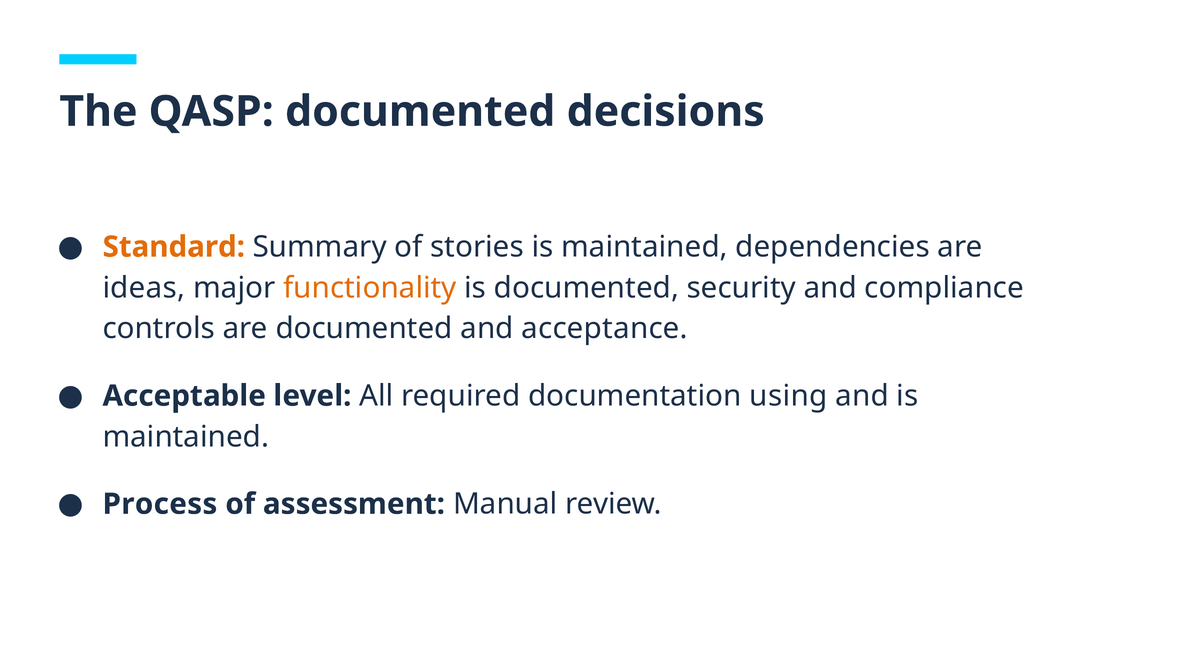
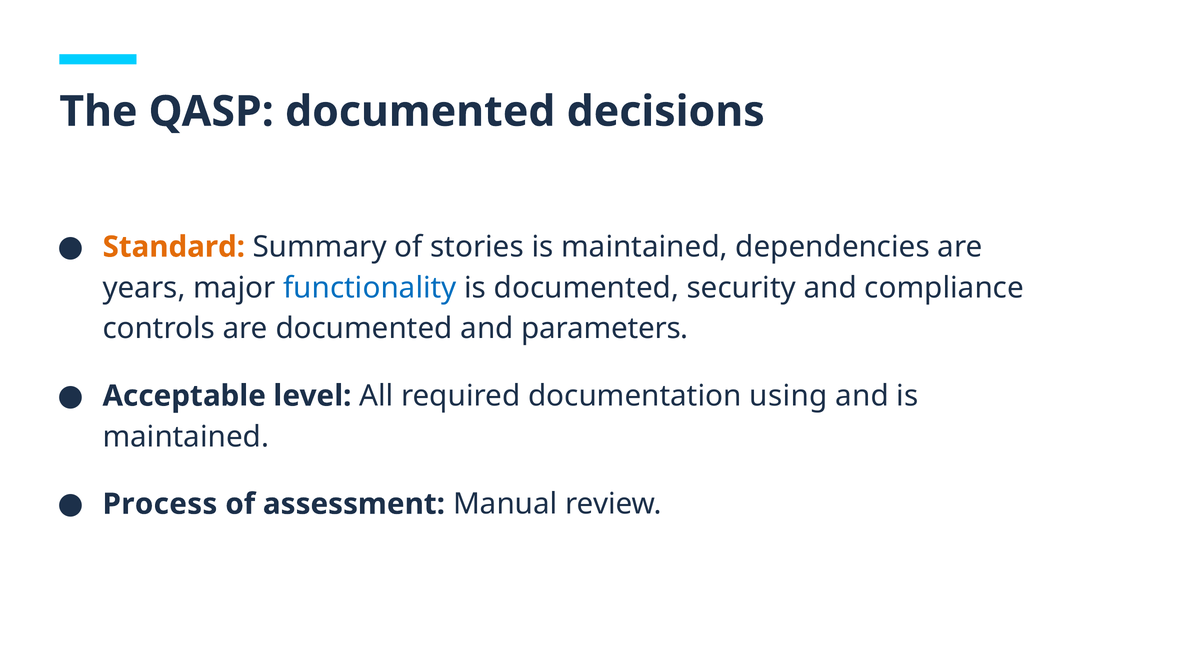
ideas: ideas -> years (144, 288)
functionality colour: orange -> blue (370, 288)
acceptance: acceptance -> parameters (605, 329)
